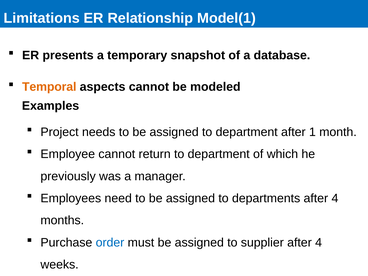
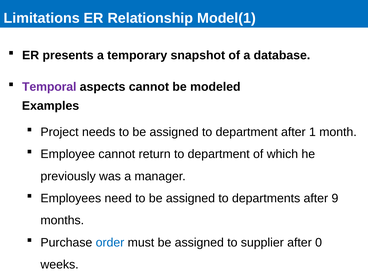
Temporal colour: orange -> purple (49, 87)
departments after 4: 4 -> 9 (335, 198)
supplier after 4: 4 -> 0 (319, 242)
